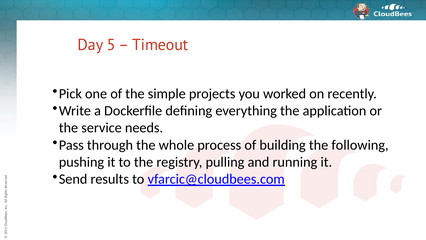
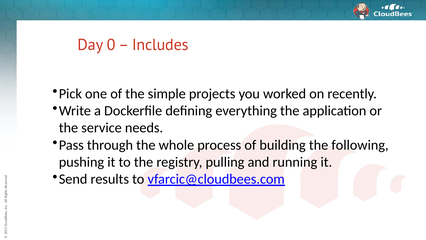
Day 5: 5 -> 0 (111, 45)
Timeout: Timeout -> Includes (160, 45)
